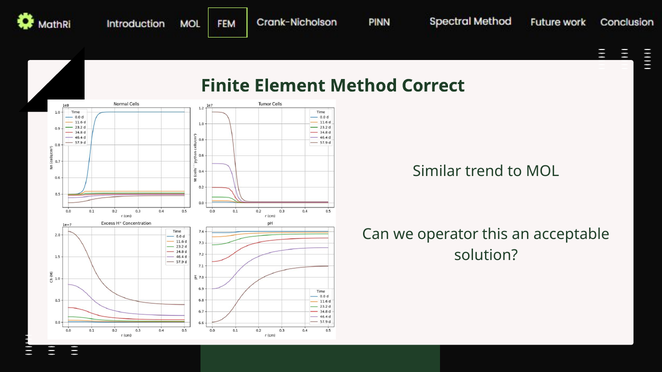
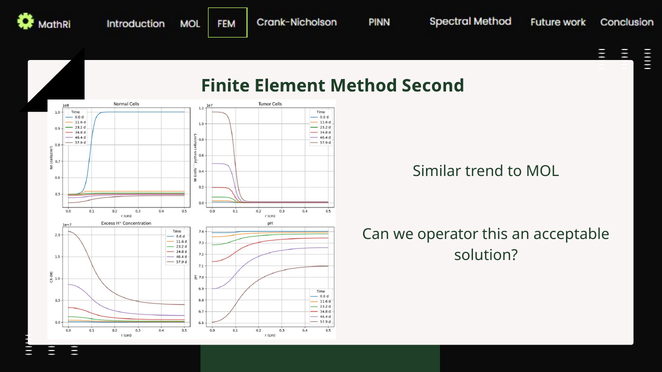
Correct: Correct -> Second (433, 86)
